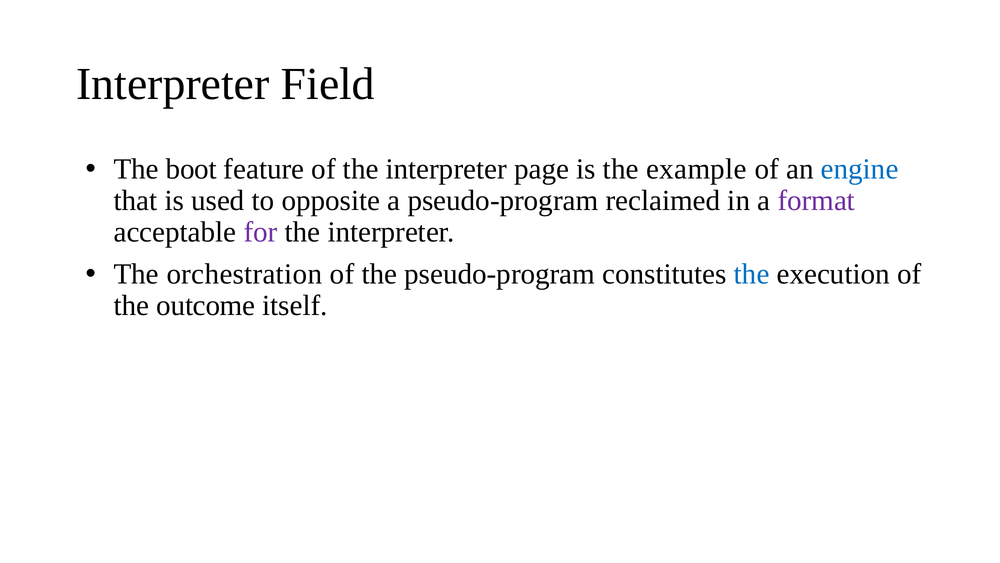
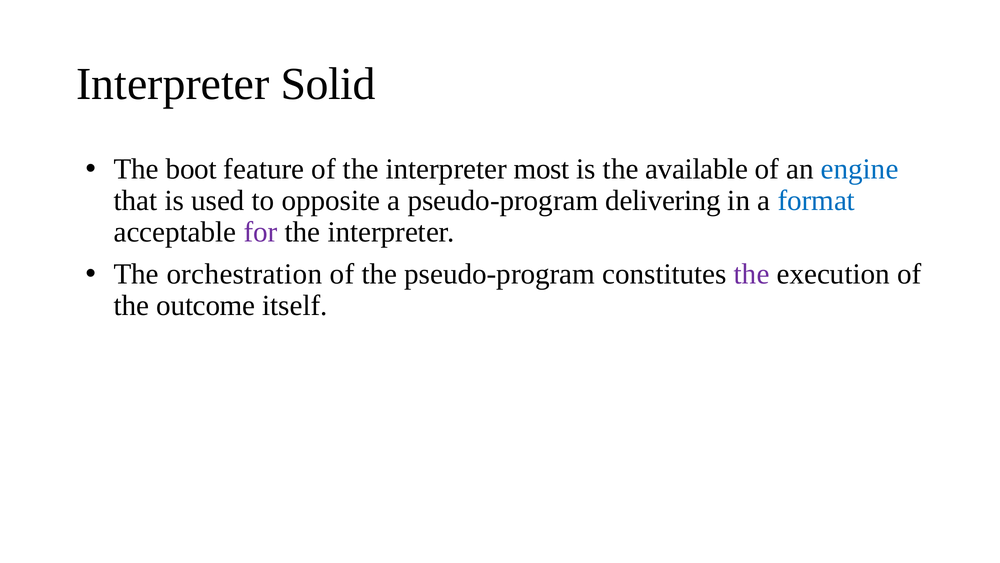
Field: Field -> Solid (328, 84)
page: page -> most (542, 169)
example: example -> available (697, 169)
reclaimed: reclaimed -> delivering (663, 200)
format colour: purple -> blue (816, 200)
the colour: blue -> purple (752, 274)
